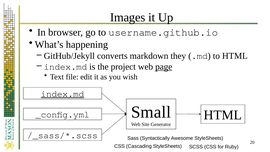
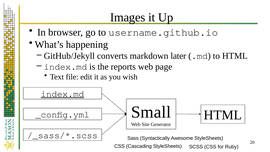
they: they -> later (178, 56)
project: project -> reports (123, 67)
page underline: present -> none (164, 67)
